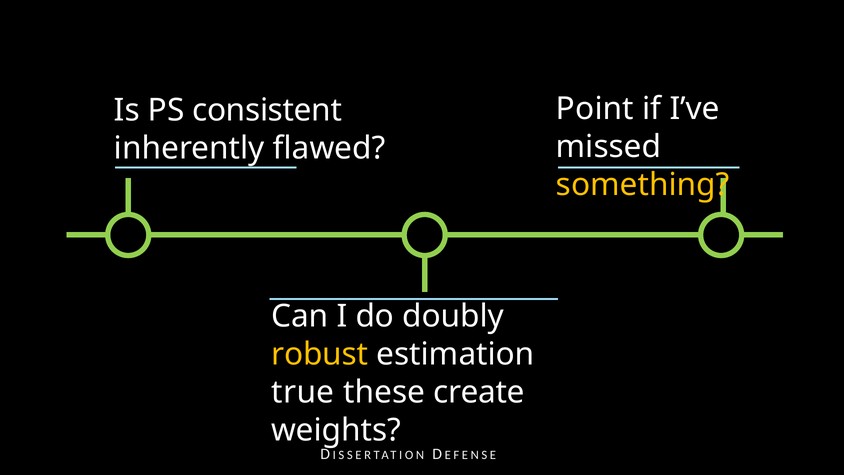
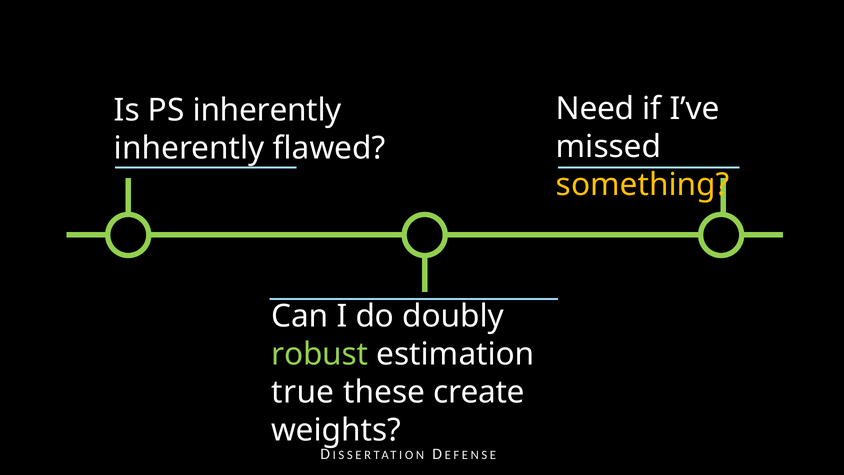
Point: Point -> Need (595, 109)
PS consistent: consistent -> inherently (267, 110)
robust colour: yellow -> light green (320, 354)
